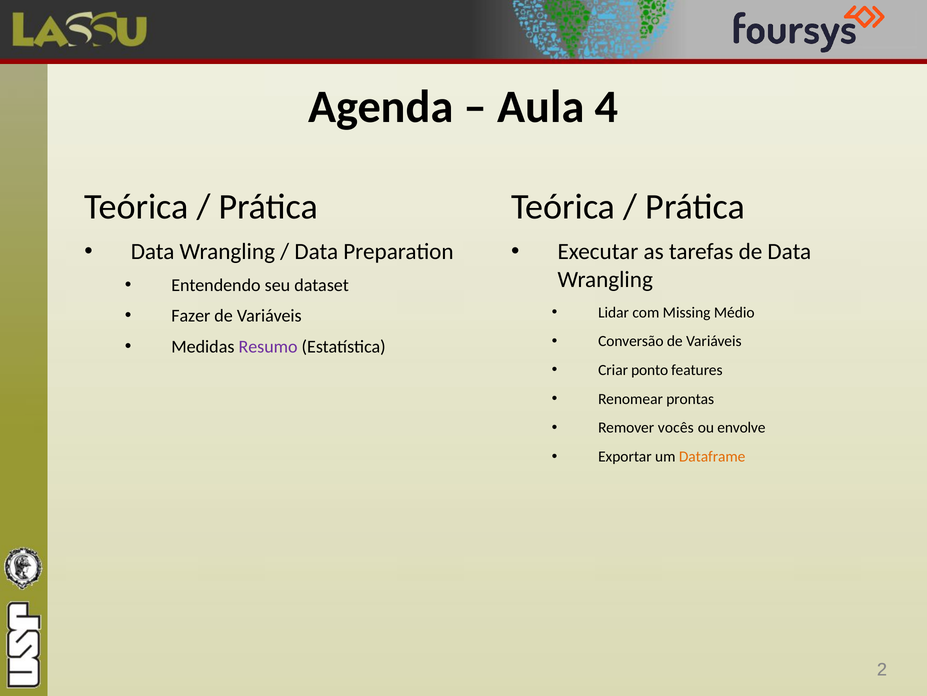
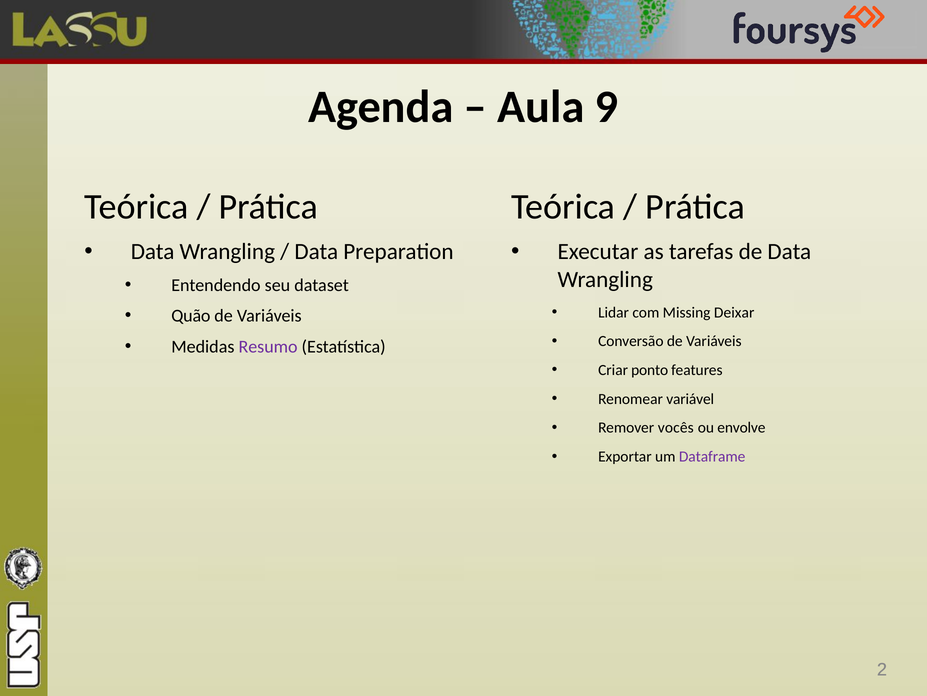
4: 4 -> 9 (607, 107)
Médio: Médio -> Deixar (734, 312)
Fazer: Fazer -> Quão (191, 316)
prontas: prontas -> variável (690, 399)
Dataframe colour: orange -> purple (712, 456)
